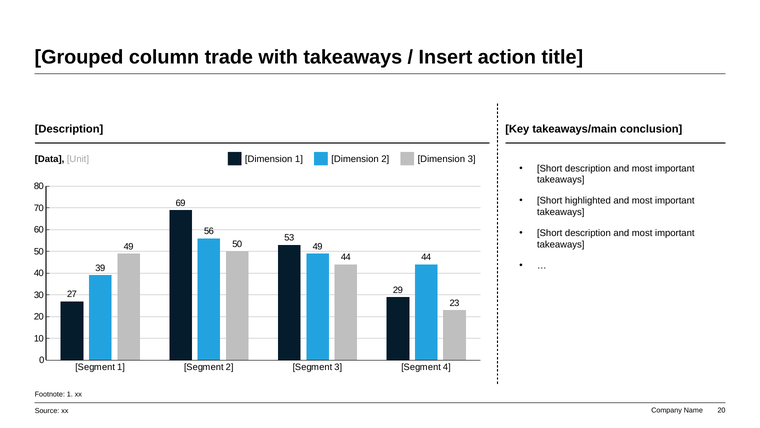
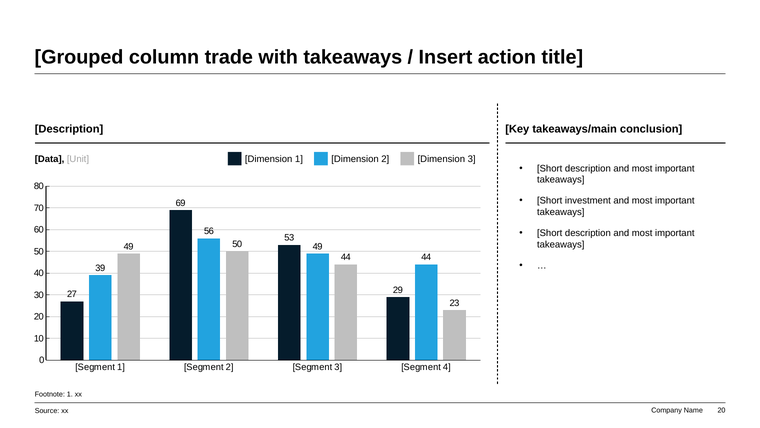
highlighted: highlighted -> investment (588, 200)
